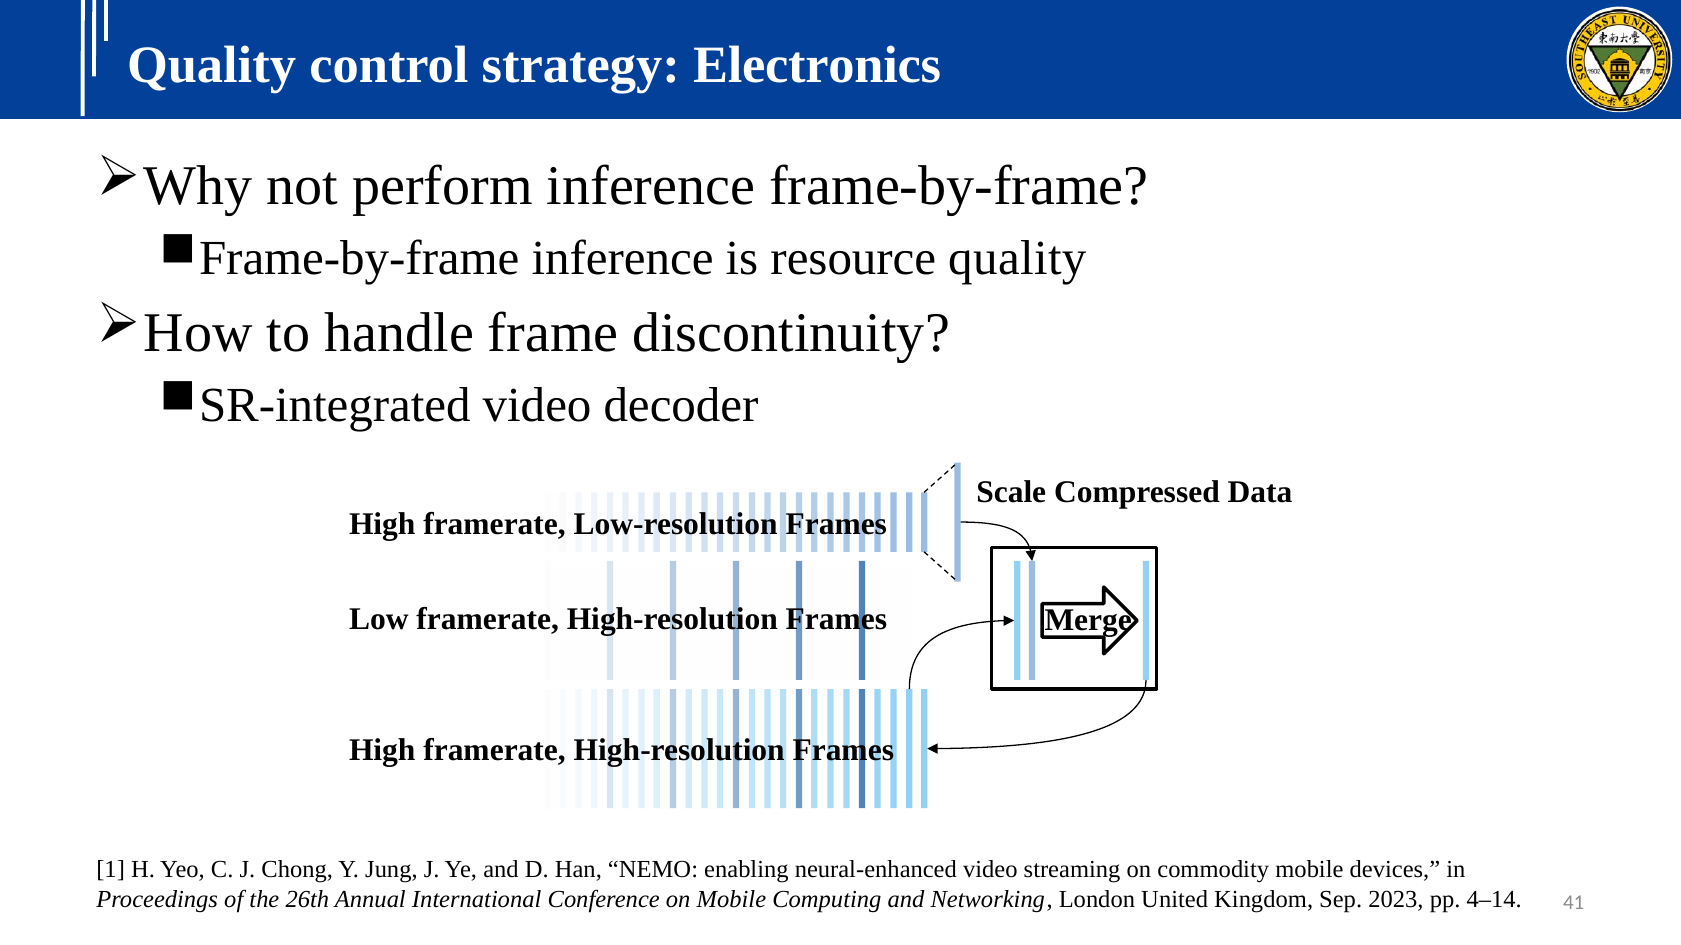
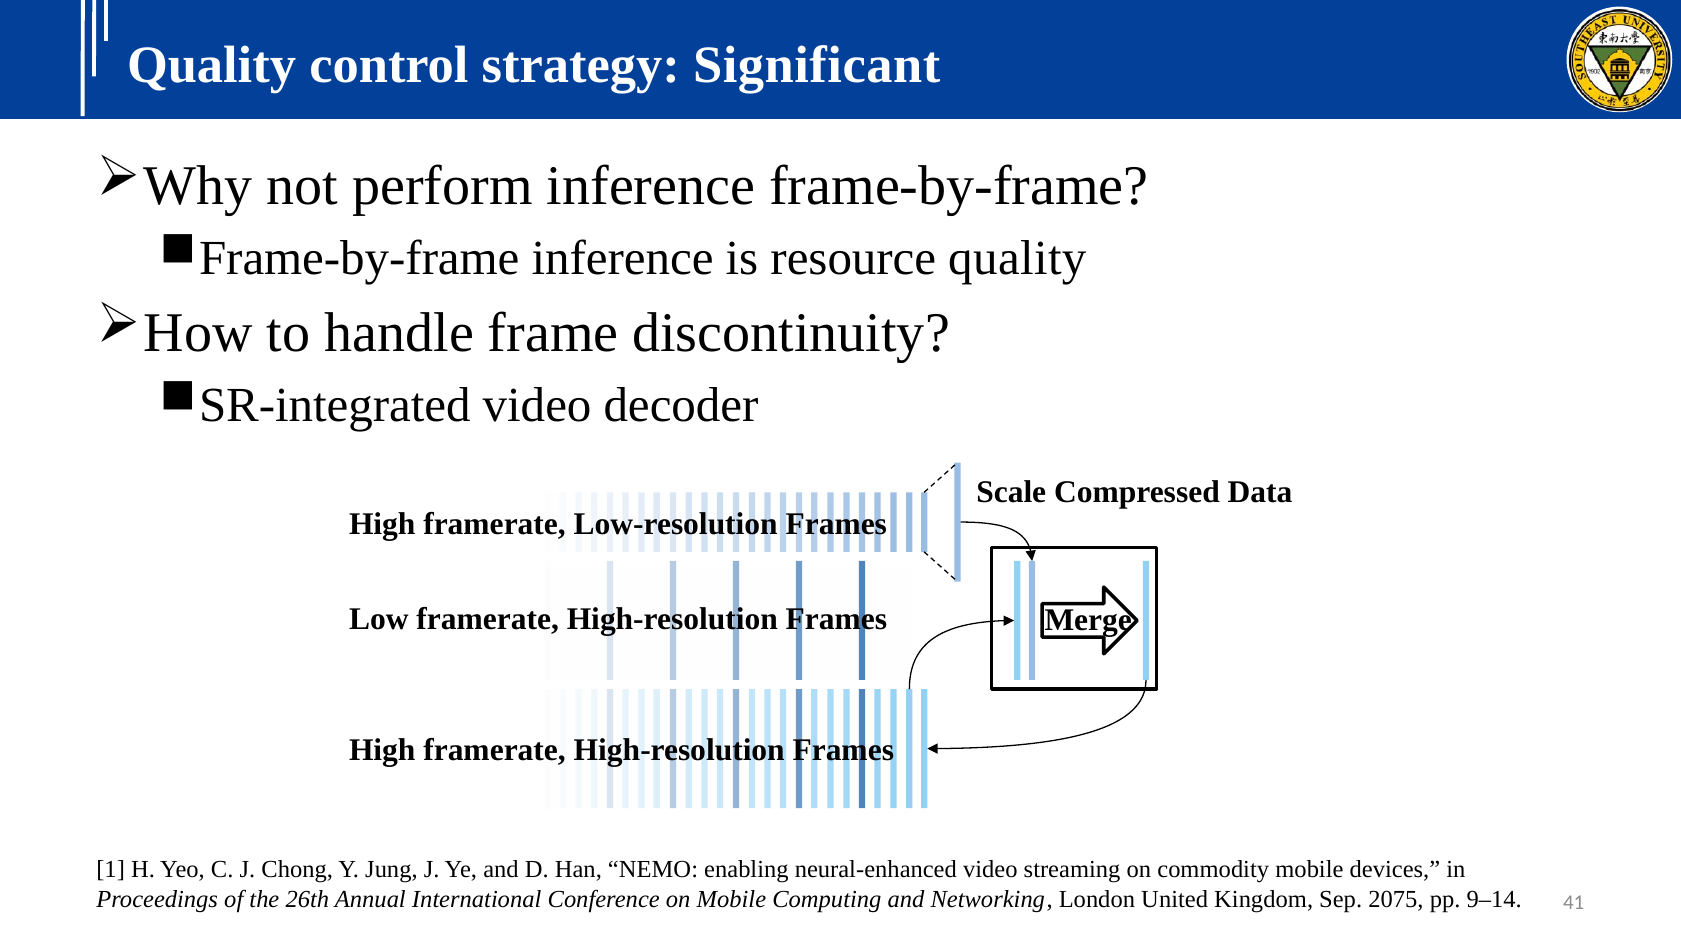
Electronics: Electronics -> Significant (817, 65)
2023: 2023 -> 2075 (1396, 899)
4–14: 4–14 -> 9–14 (1494, 899)
